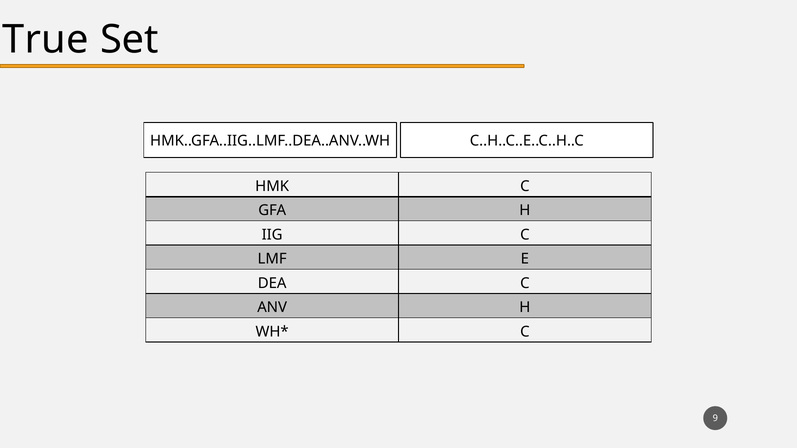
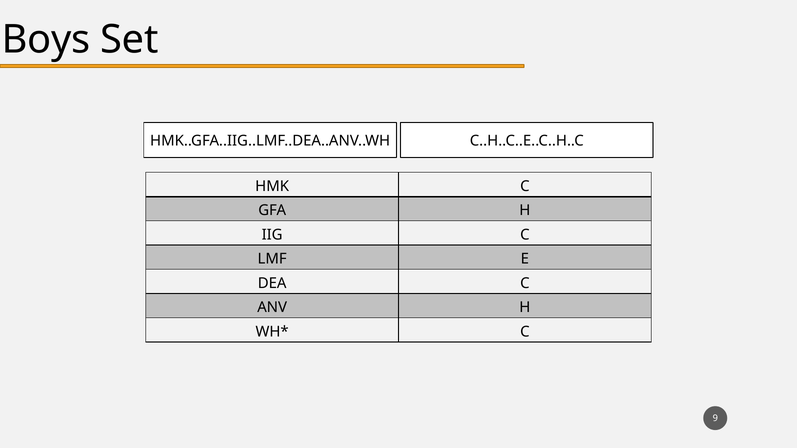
True: True -> Boys (46, 40)
